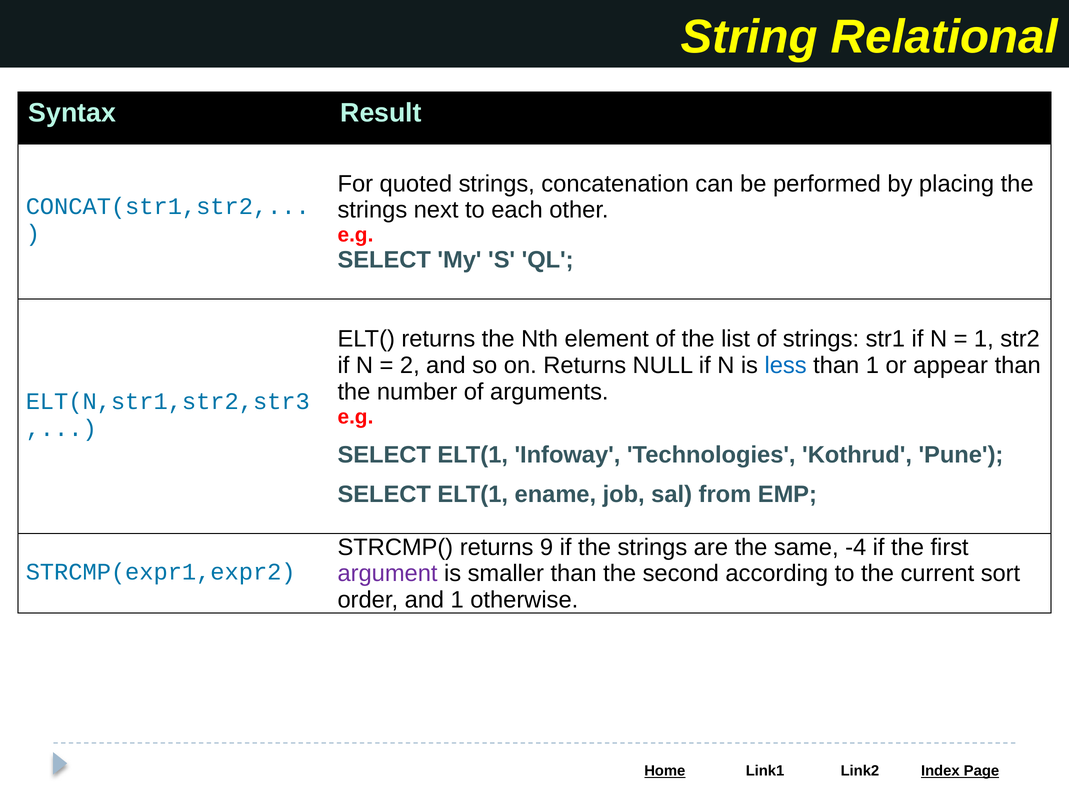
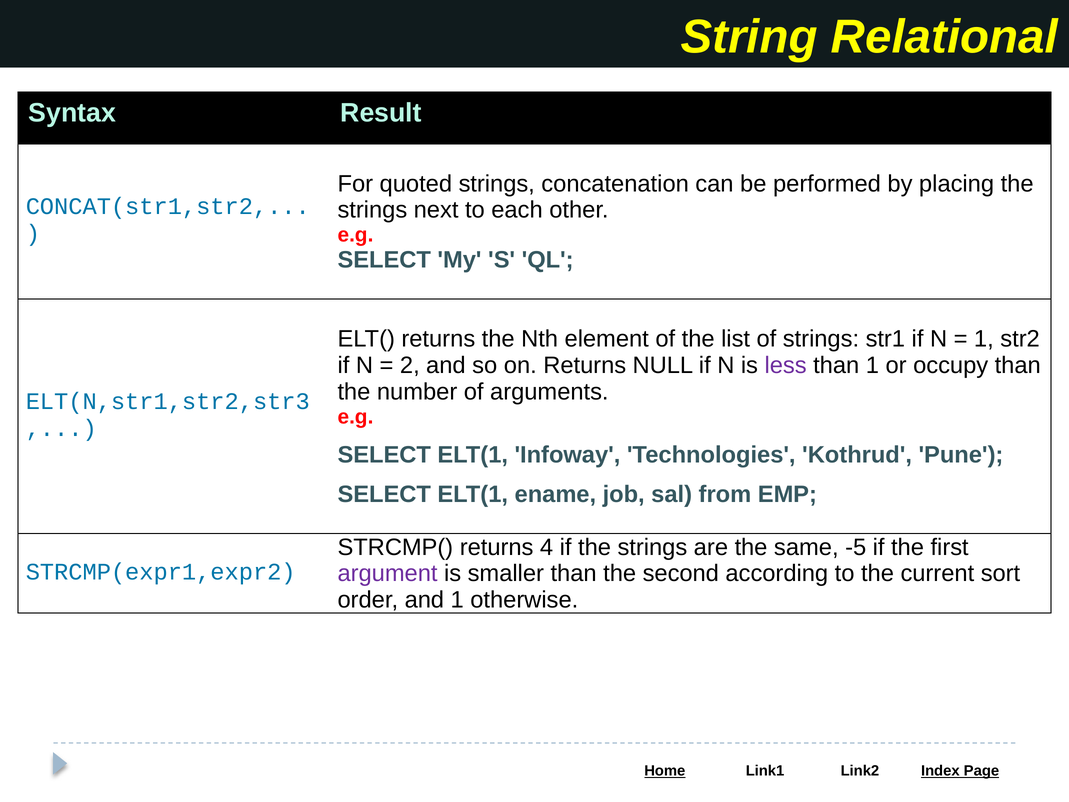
less colour: blue -> purple (786, 365)
appear: appear -> occupy (951, 365)
9: 9 -> 4 (546, 547)
-4: -4 -> -5 (856, 547)
